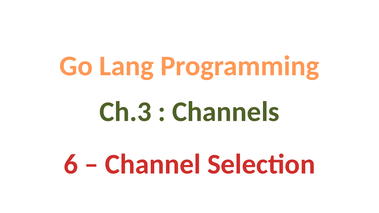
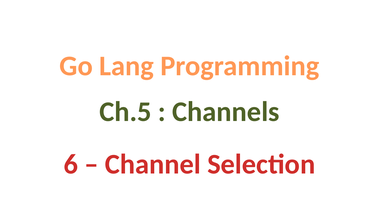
Ch.3: Ch.3 -> Ch.5 (125, 112)
